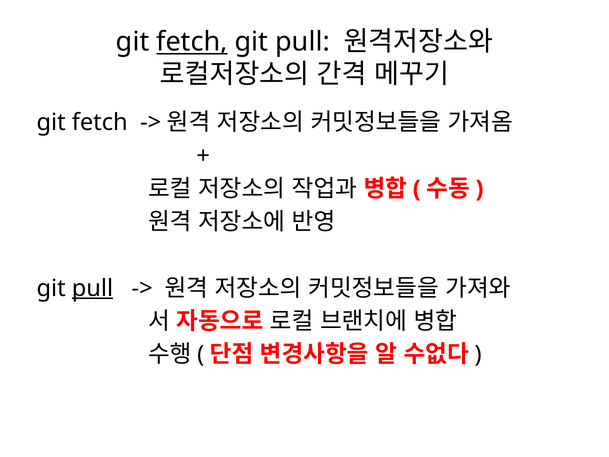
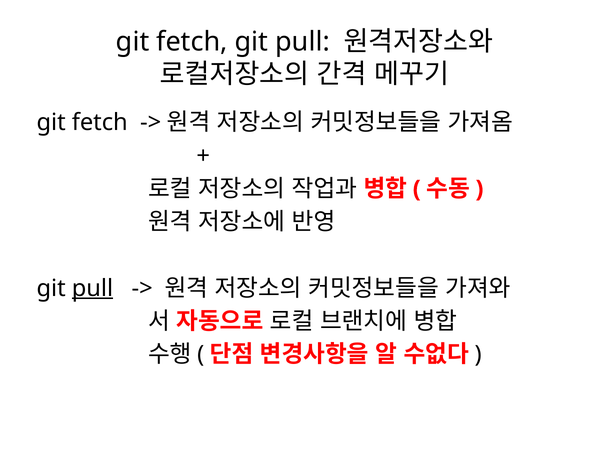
fetch underline: present -> none (192, 42)
